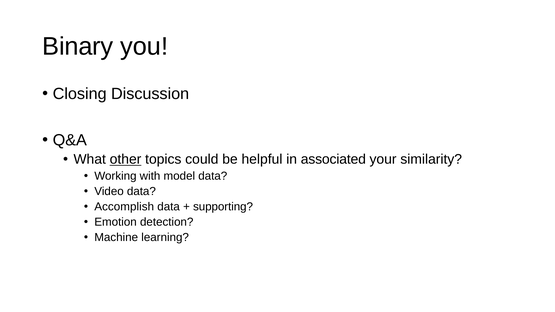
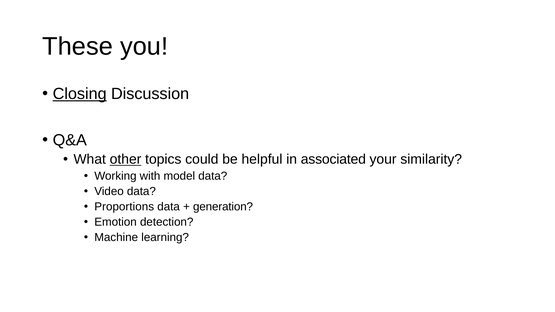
Binary: Binary -> These (78, 47)
Closing underline: none -> present (80, 94)
Accomplish: Accomplish -> Proportions (124, 207)
supporting: supporting -> generation (223, 207)
